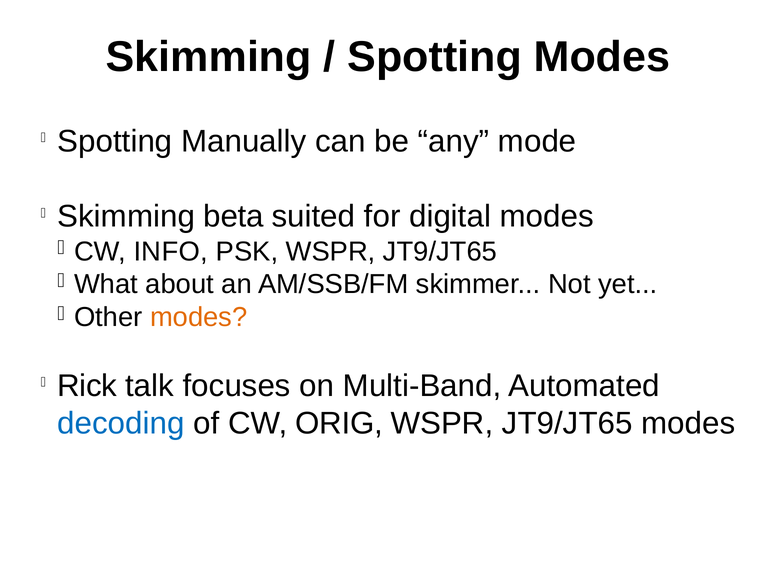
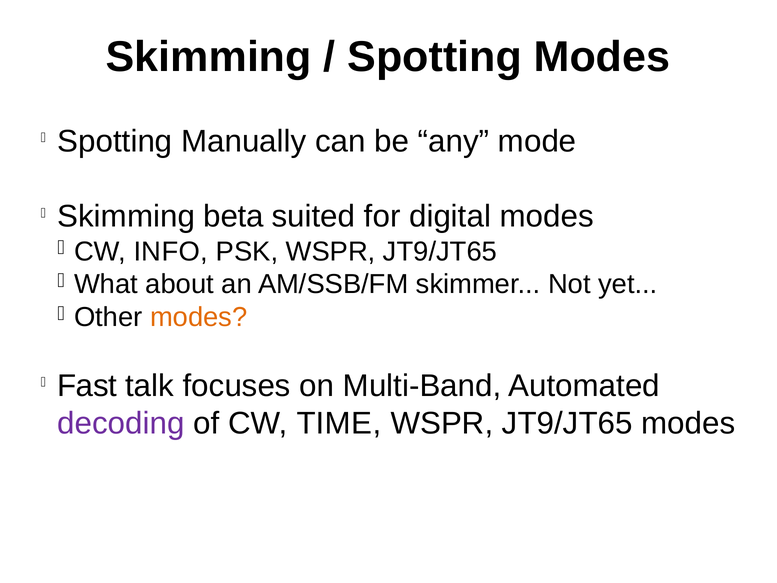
Rick: Rick -> Fast (87, 386)
decoding colour: blue -> purple (121, 423)
ORIG: ORIG -> TIME (339, 423)
